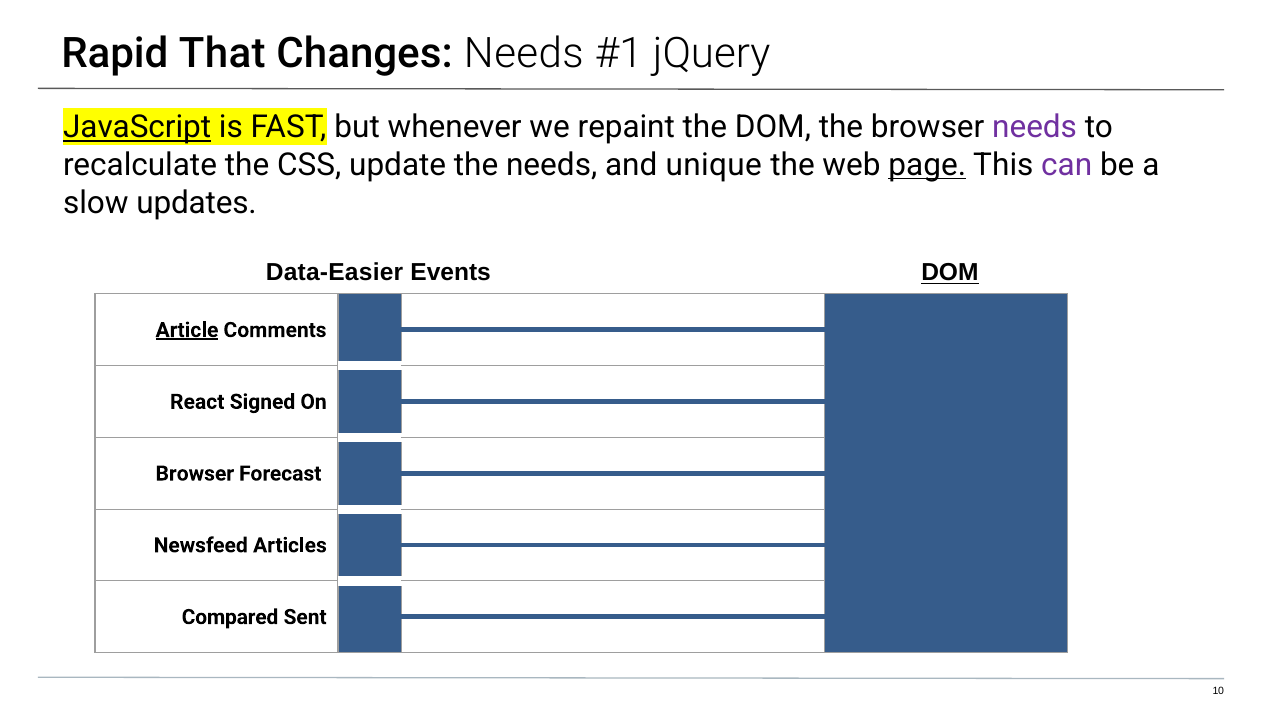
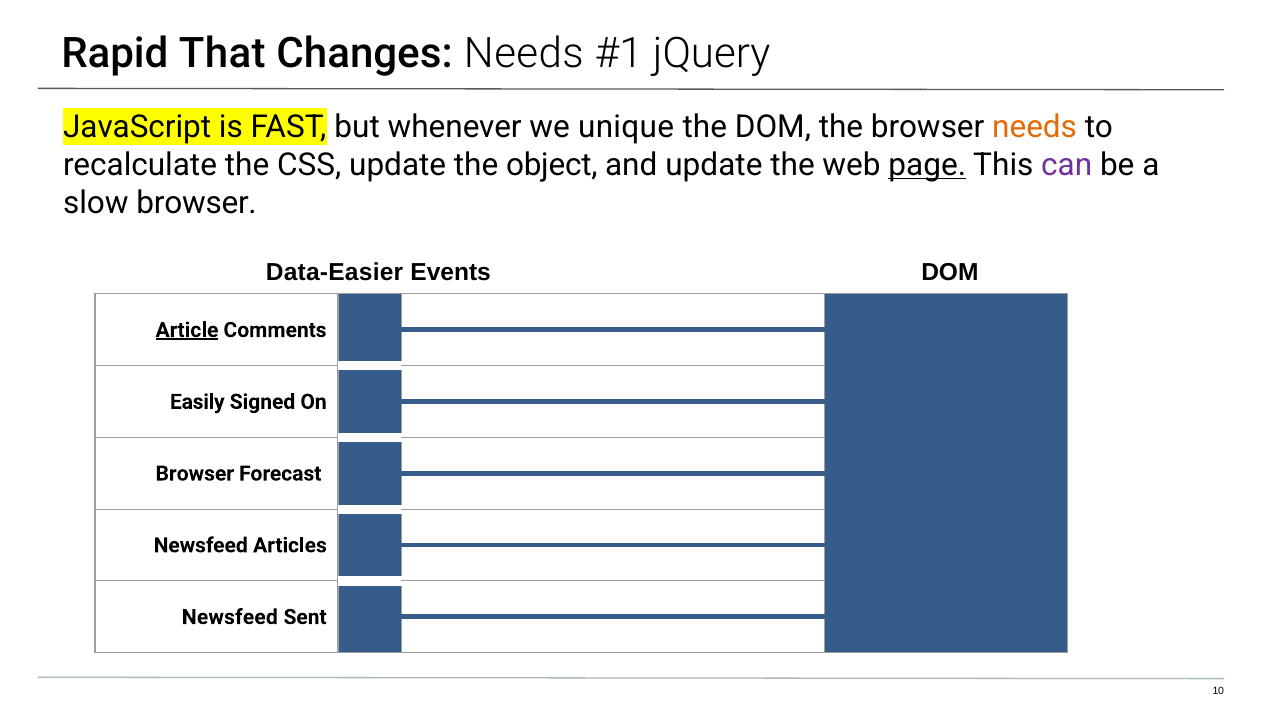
JavaScript underline: present -> none (137, 127)
repaint: repaint -> unique (626, 127)
needs colour: purple -> orange (1035, 127)
the needs: needs -> object (552, 165)
and unique: unique -> update (714, 165)
slow updates: updates -> browser (197, 203)
DOM underline: present -> none (950, 273)
React: React -> Easily (197, 402)
Compared: Compared -> Newsfeed (230, 617)
